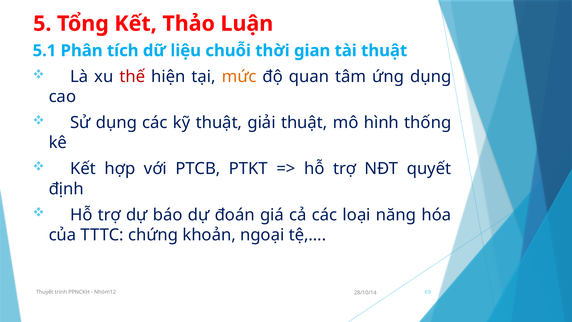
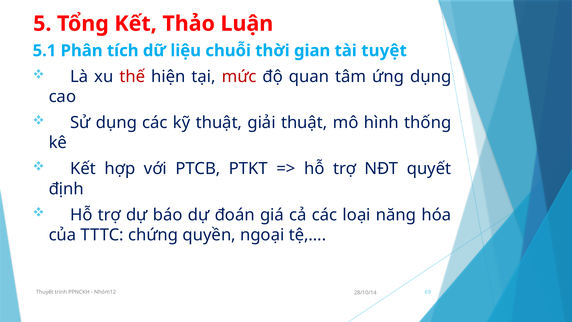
thuật: thuật -> tuyệt (384, 51)
mức colour: orange -> red (239, 77)
khoản: khoản -> quyền (209, 235)
